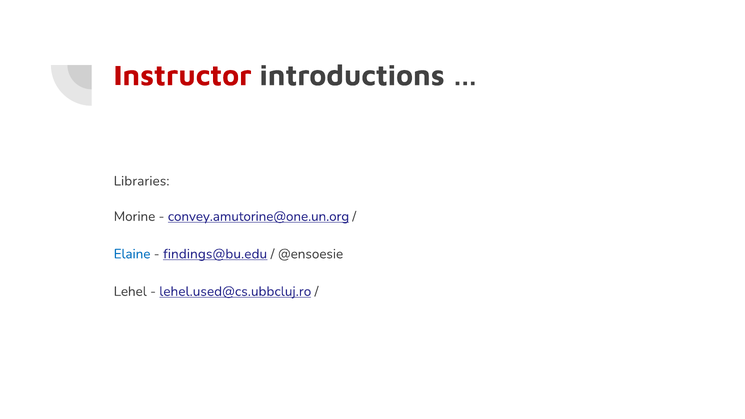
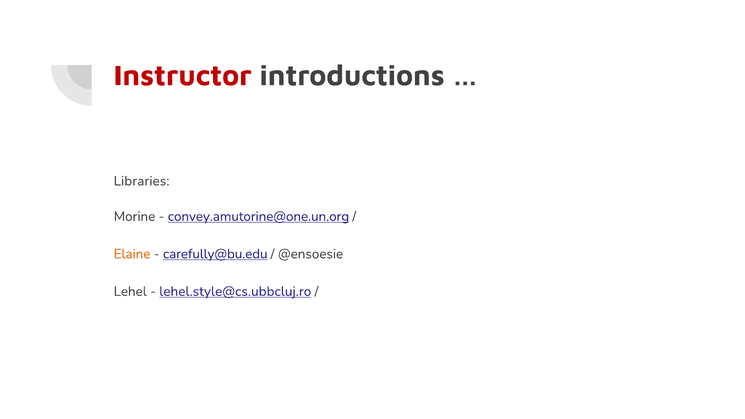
Elaine colour: blue -> orange (132, 254)
findings@bu.edu: findings@bu.edu -> carefully@bu.edu (215, 254)
lehel.used@cs.ubbcluj.ro: lehel.used@cs.ubbcluj.ro -> lehel.style@cs.ubbcluj.ro (235, 291)
